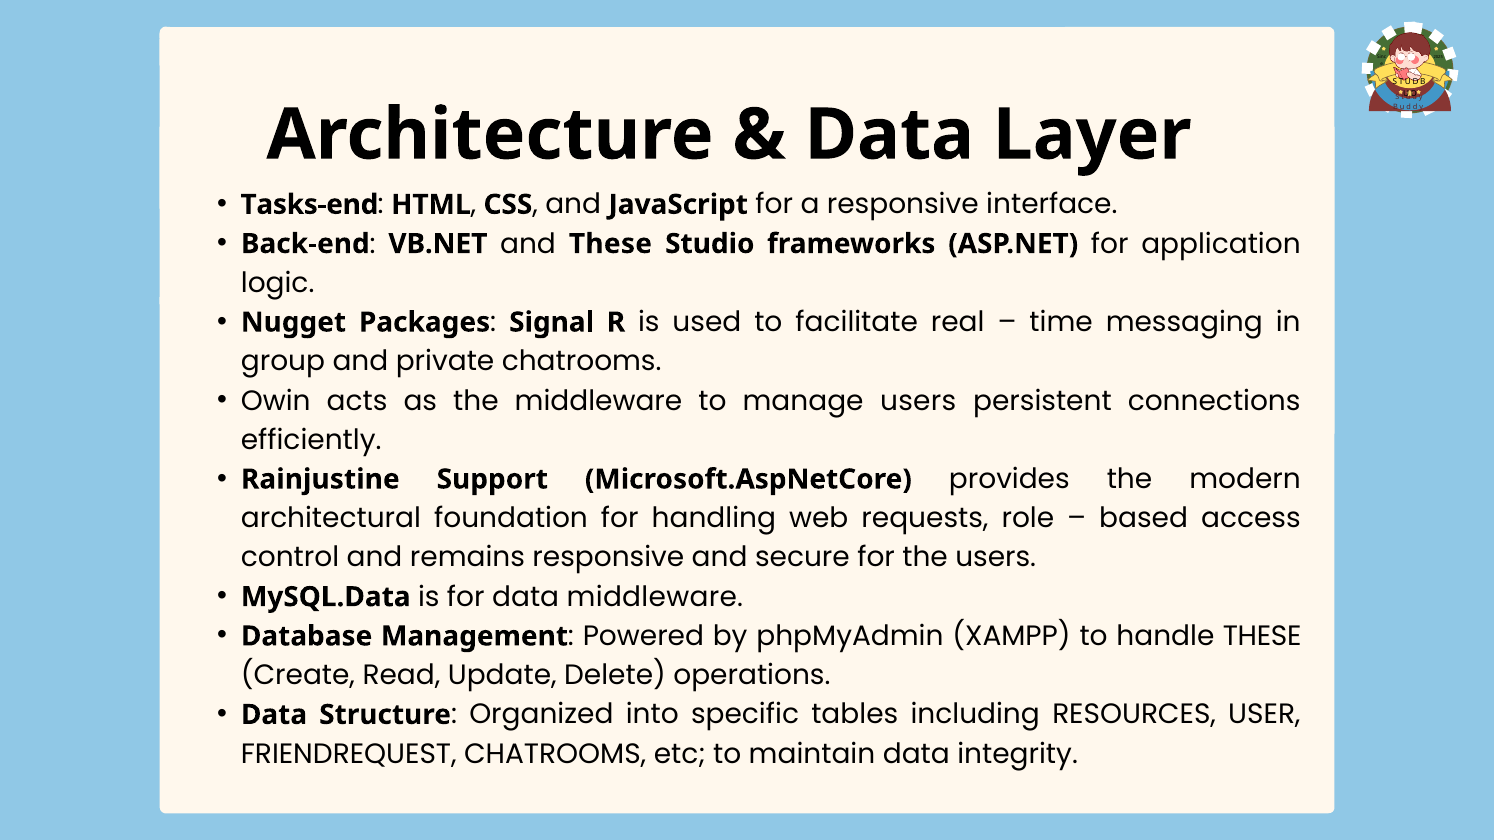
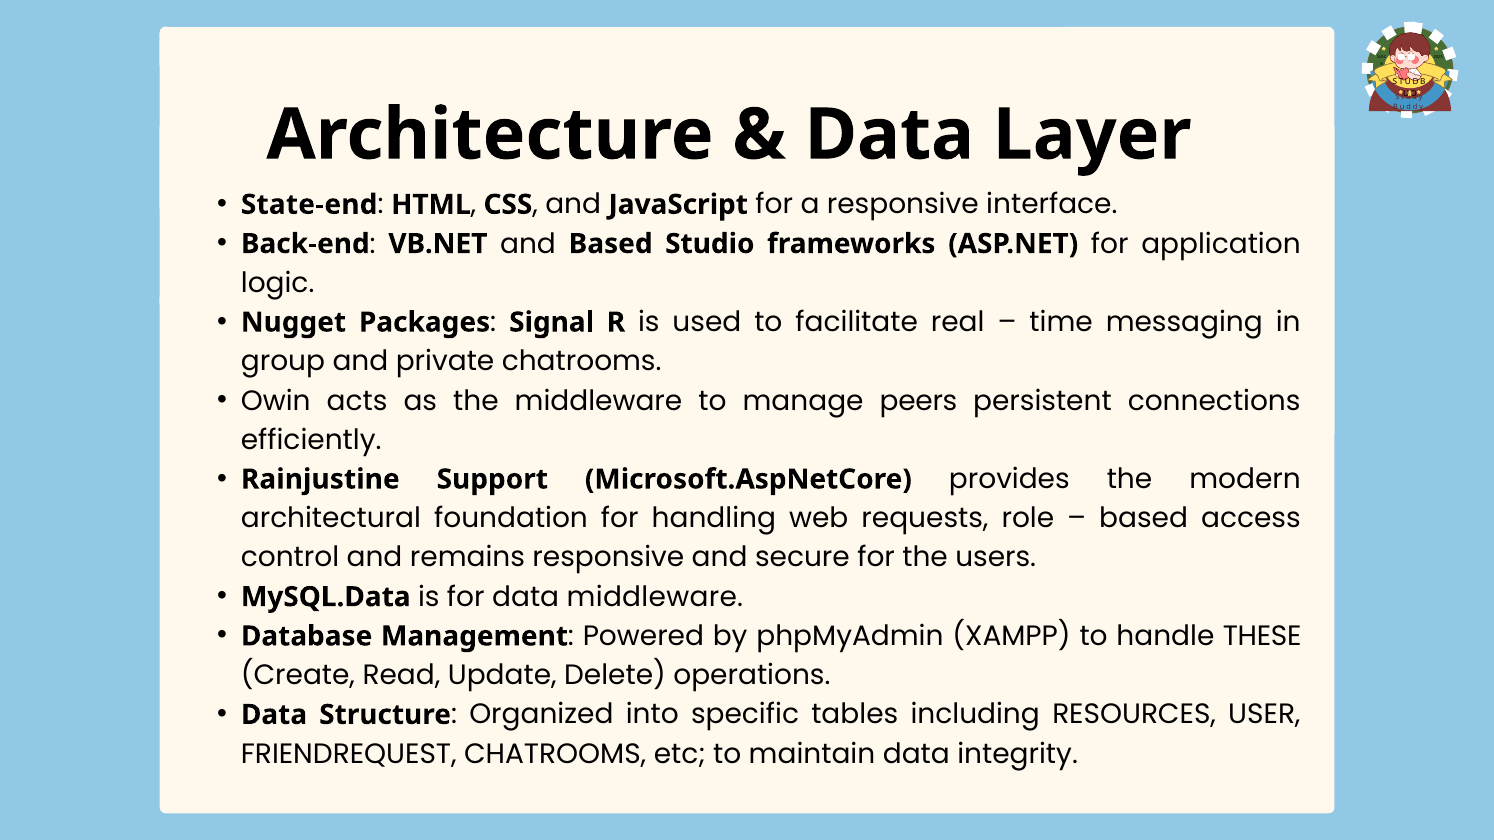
Tasks-end: Tasks-end -> State-end (309, 205)
and These: These -> Based (611, 244)
manage users: users -> peers (918, 401)
